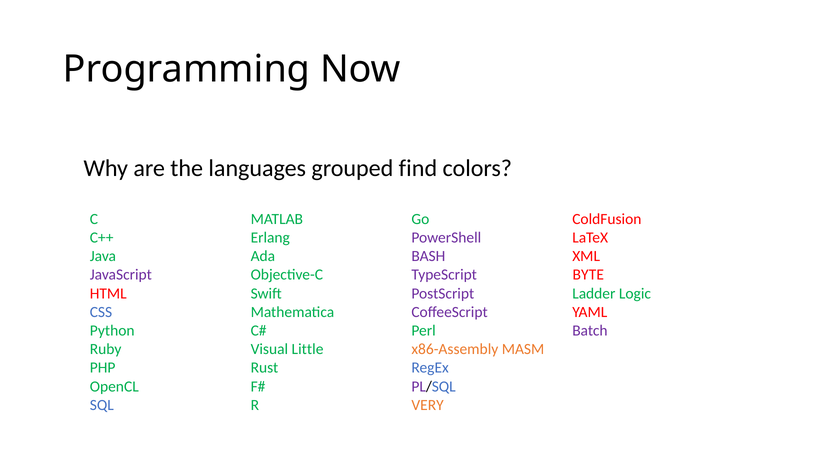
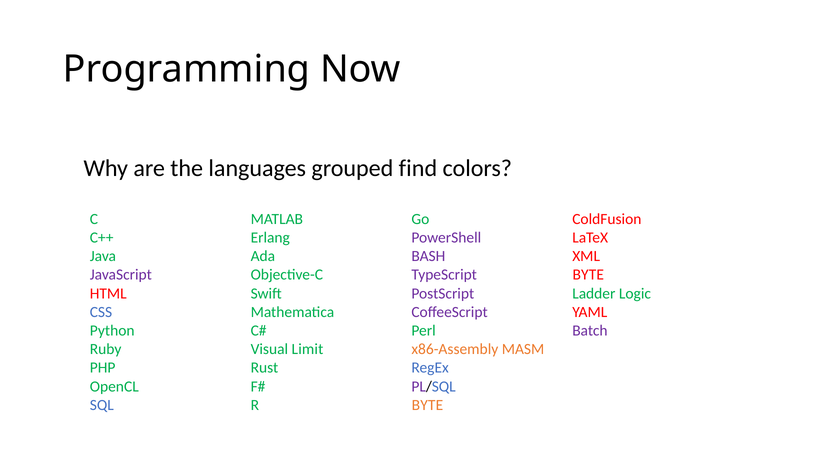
Little: Little -> Limit (307, 349)
VERY: VERY -> BYTE (427, 405)
